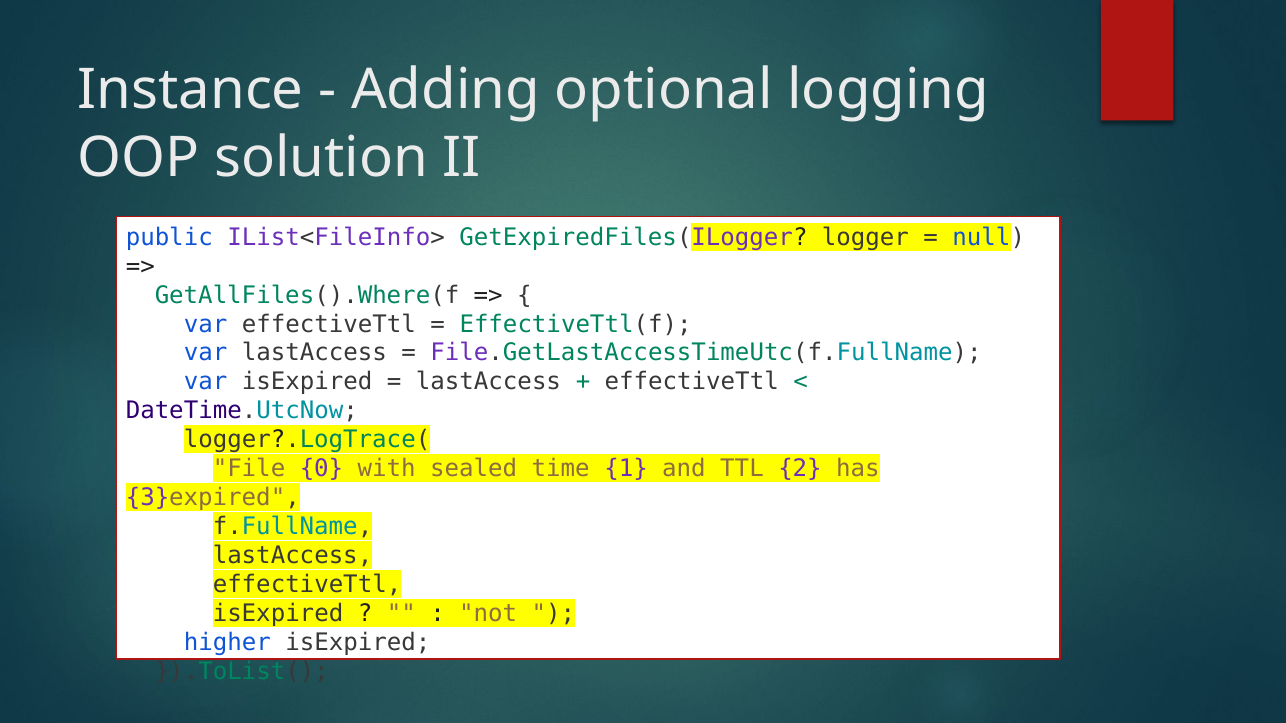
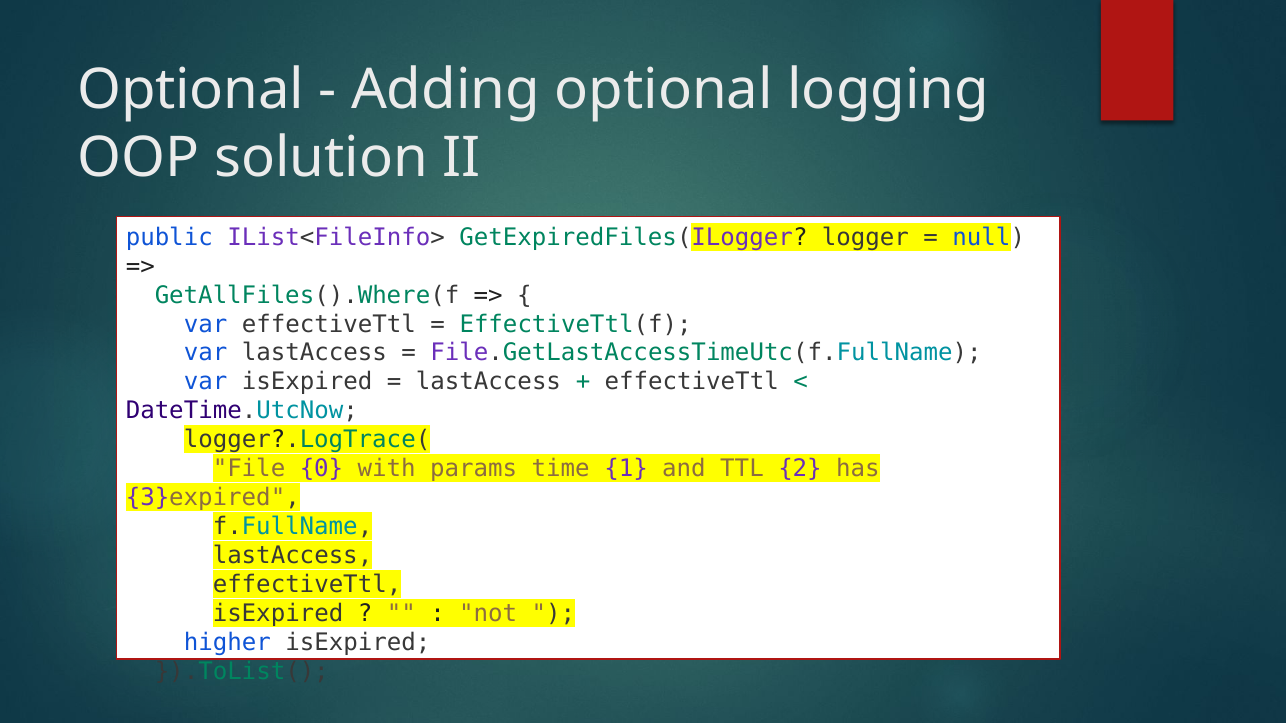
Instance: Instance -> Optional (191, 90)
sealed: sealed -> params (474, 469)
